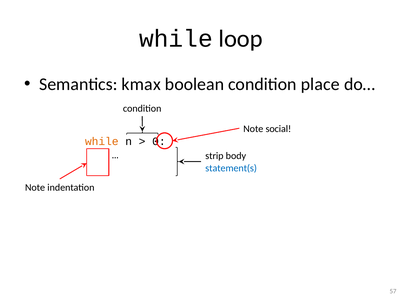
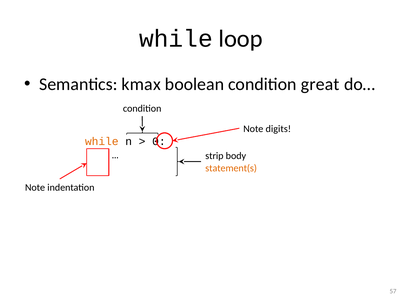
place: place -> great (320, 84)
social: social -> digits (278, 129)
statement(s colour: blue -> orange (231, 168)
